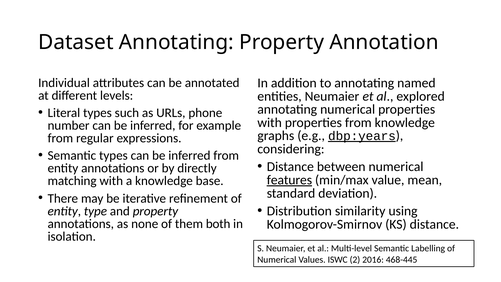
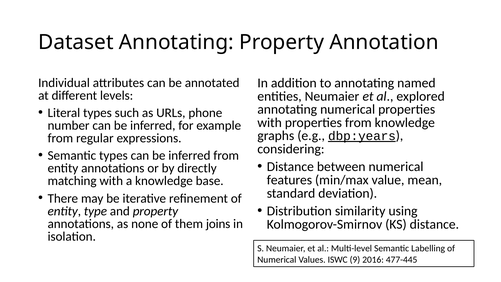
features underline: present -> none (289, 180)
both: both -> joins (218, 224)
2: 2 -> 9 (355, 260)
468-445: 468-445 -> 477-445 (402, 260)
